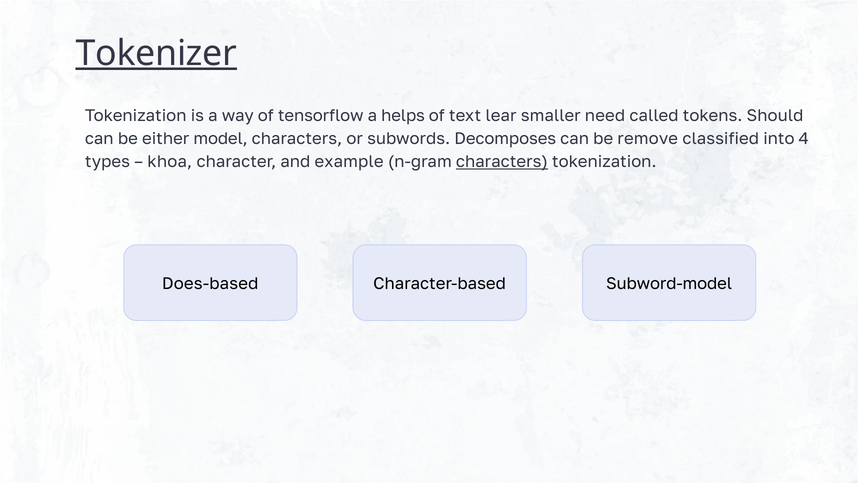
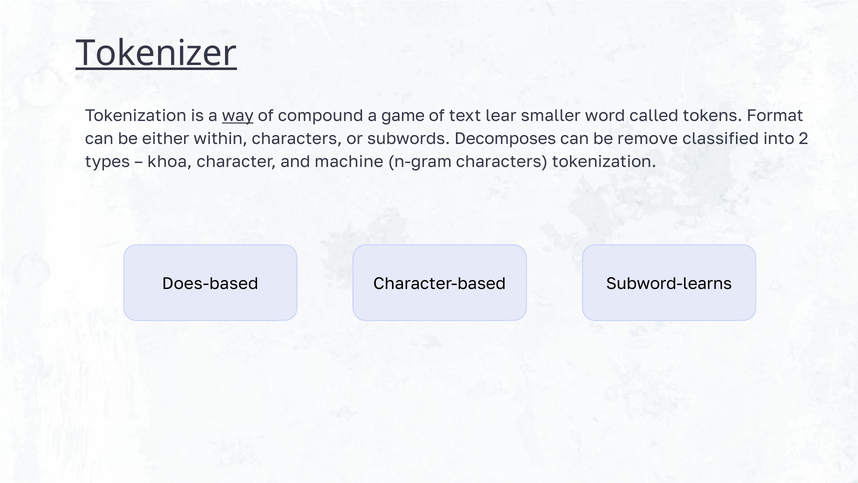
way underline: none -> present (238, 116)
tensorflow: tensorflow -> compound (321, 116)
helps: helps -> game (403, 116)
need: need -> word (605, 116)
Should: Should -> Format (775, 116)
model: model -> within (221, 139)
4: 4 -> 2 (804, 139)
example: example -> machine (349, 162)
characters underline: present -> none (502, 162)
Subword-model: Subword-model -> Subword-learns (669, 284)
